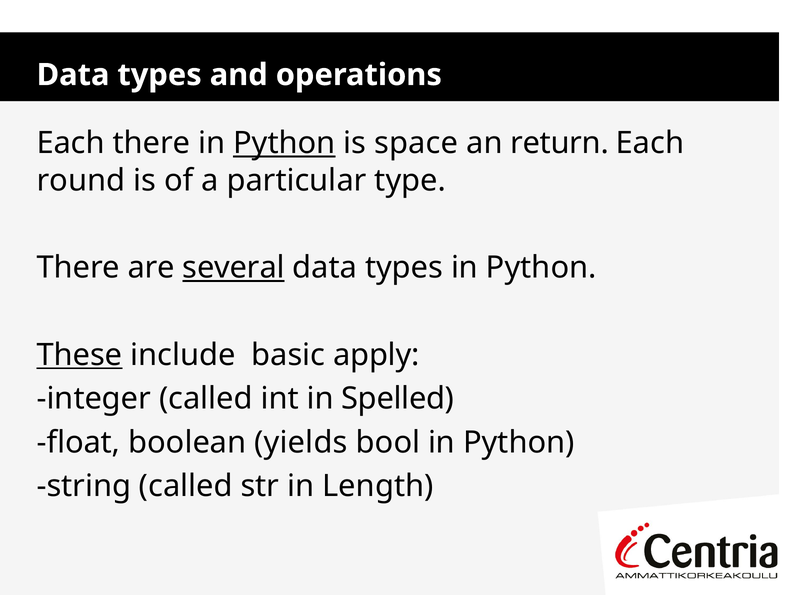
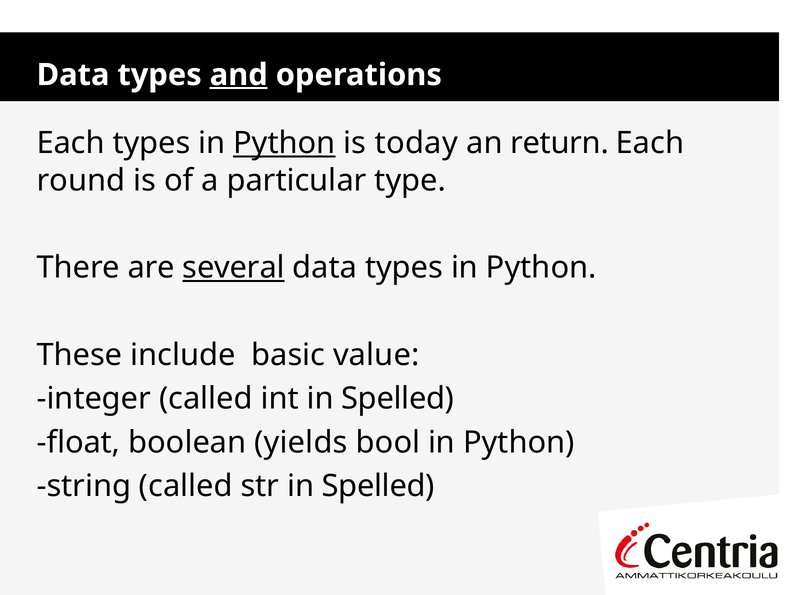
and underline: none -> present (239, 75)
Each there: there -> types (152, 143)
space: space -> today (416, 143)
These underline: present -> none (79, 355)
apply: apply -> value (376, 355)
str in Length: Length -> Spelled (378, 486)
